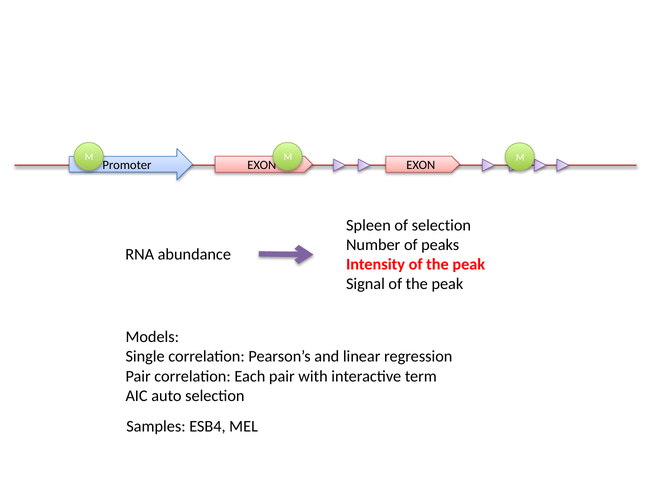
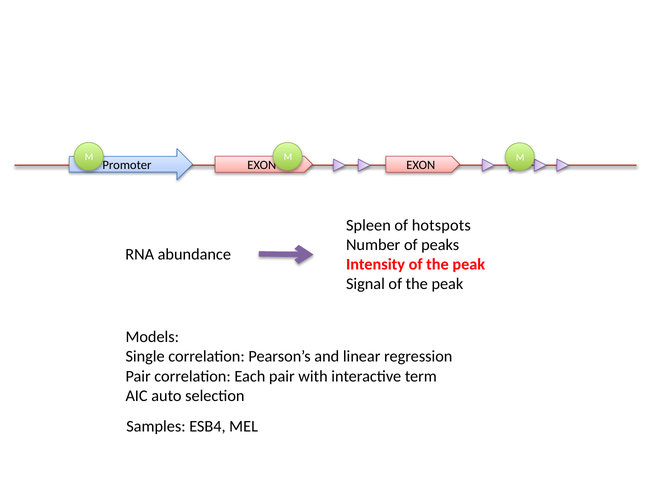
of selection: selection -> hotspots (441, 225)
